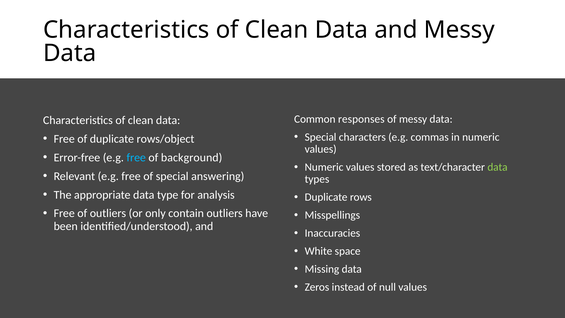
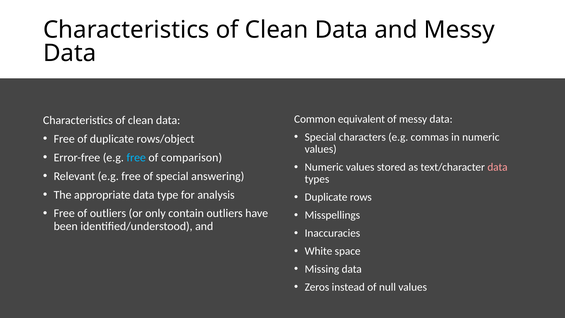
responses: responses -> equivalent (361, 119)
background: background -> comparison (192, 157)
data colour: light green -> pink (497, 167)
